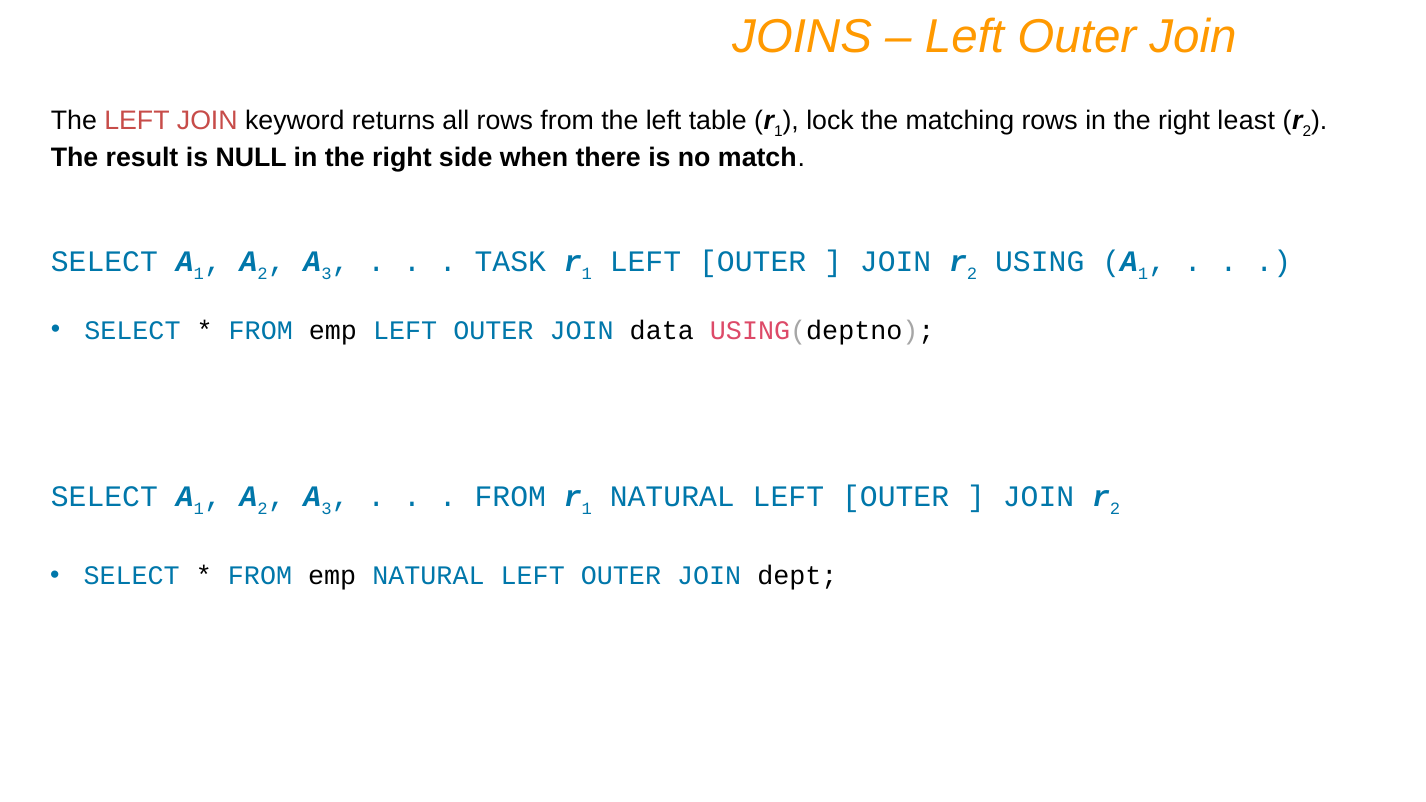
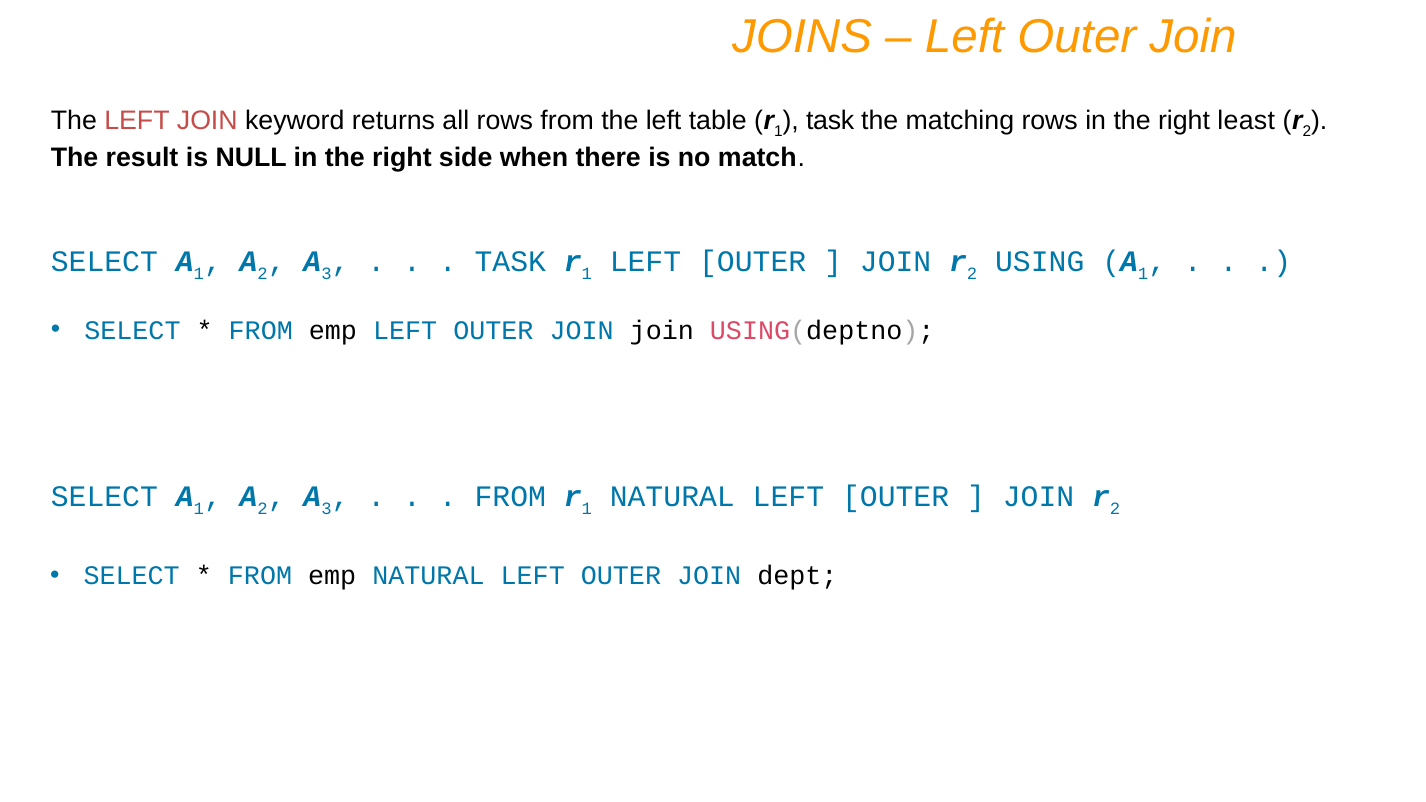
lock: lock -> task (830, 121)
JOIN data: data -> join (662, 331)
